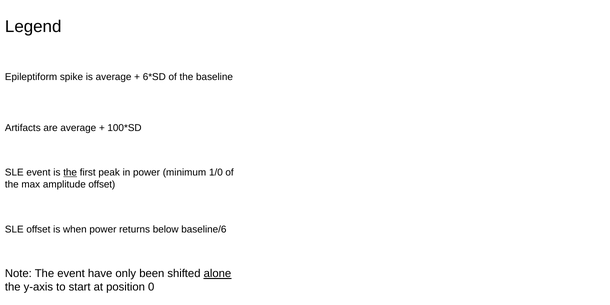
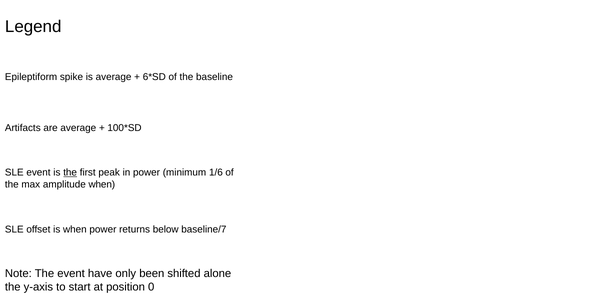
1/0: 1/0 -> 1/6 (216, 173)
amplitude offset: offset -> when (102, 185)
baseline/6: baseline/6 -> baseline/7 (204, 229)
alone underline: present -> none (217, 274)
